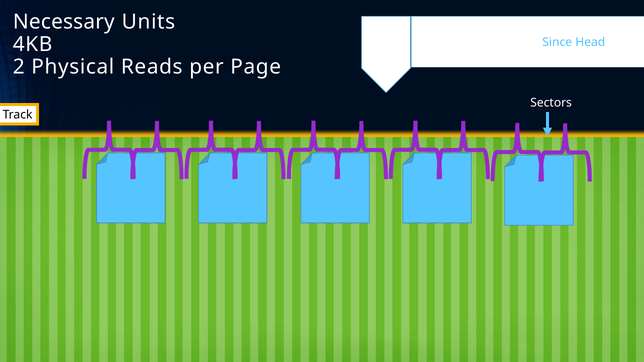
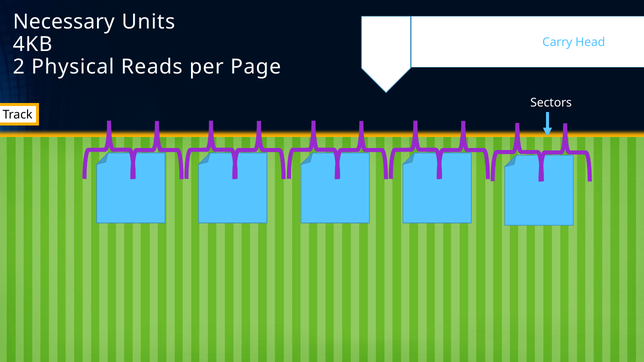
Since: Since -> Carry (557, 43)
